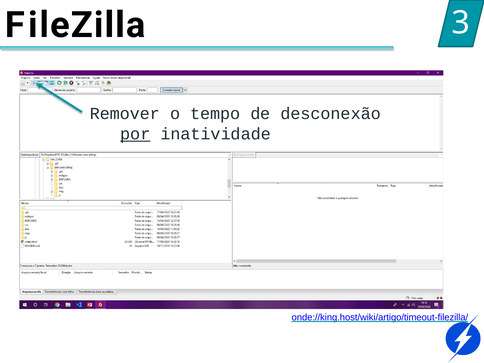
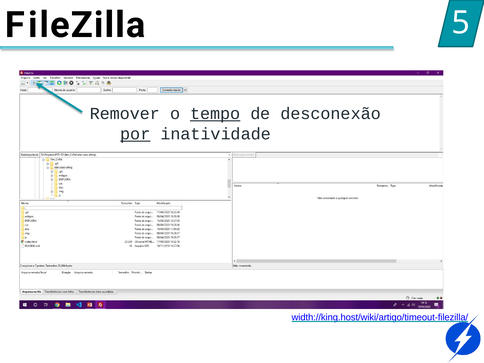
3: 3 -> 5 (461, 23)
tempo underline: none -> present (215, 114)
onde://king.host/wiki/artigo/timeout-filezilla/: onde://king.host/wiki/artigo/timeout-filezilla/ -> width://king.host/wiki/artigo/timeout-filezilla/ (380, 317)
